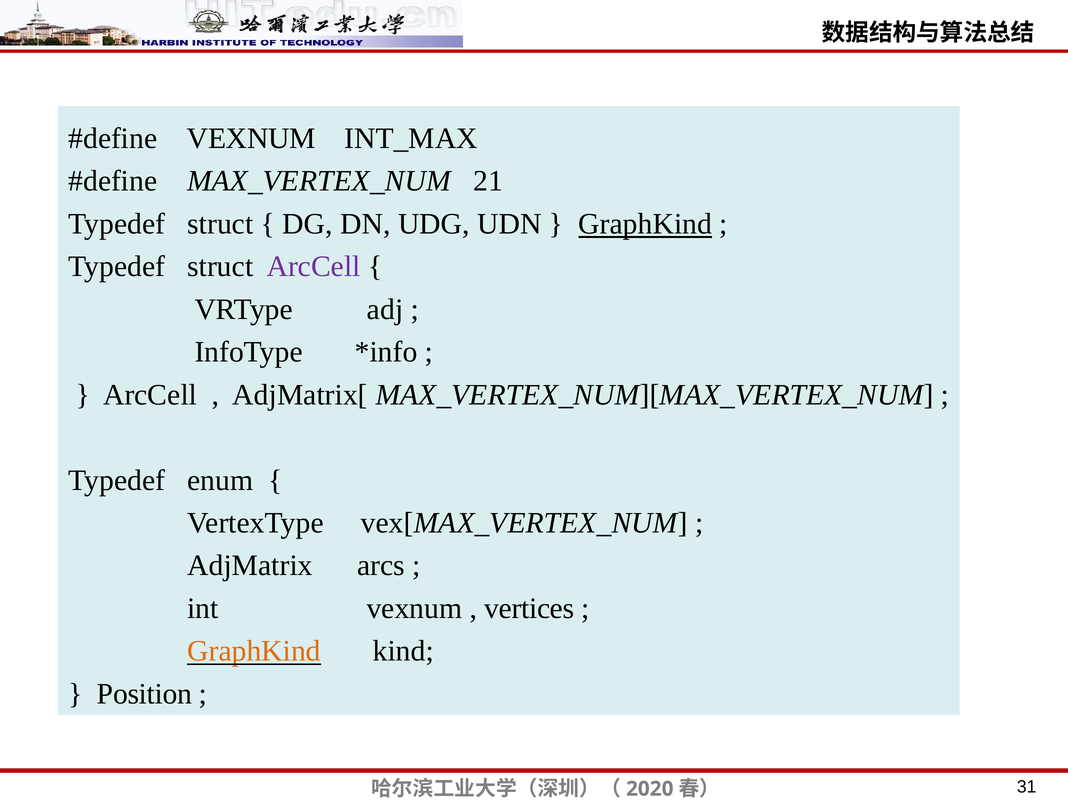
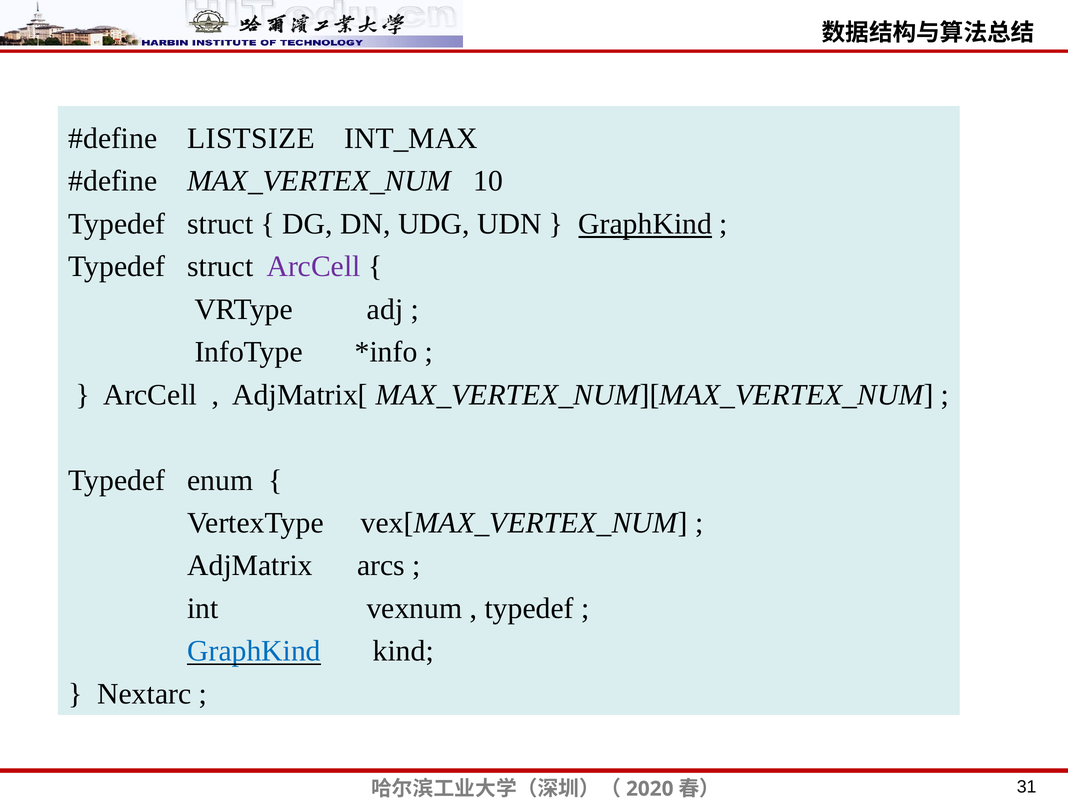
VEXNUM: VEXNUM -> LISTSIZE (251, 138)
21: 21 -> 10 (488, 181)
vertices: vertices -> typedef (529, 608)
GraphKind colour: orange -> blue (254, 651)
Position: Position -> Nextarc (144, 694)
